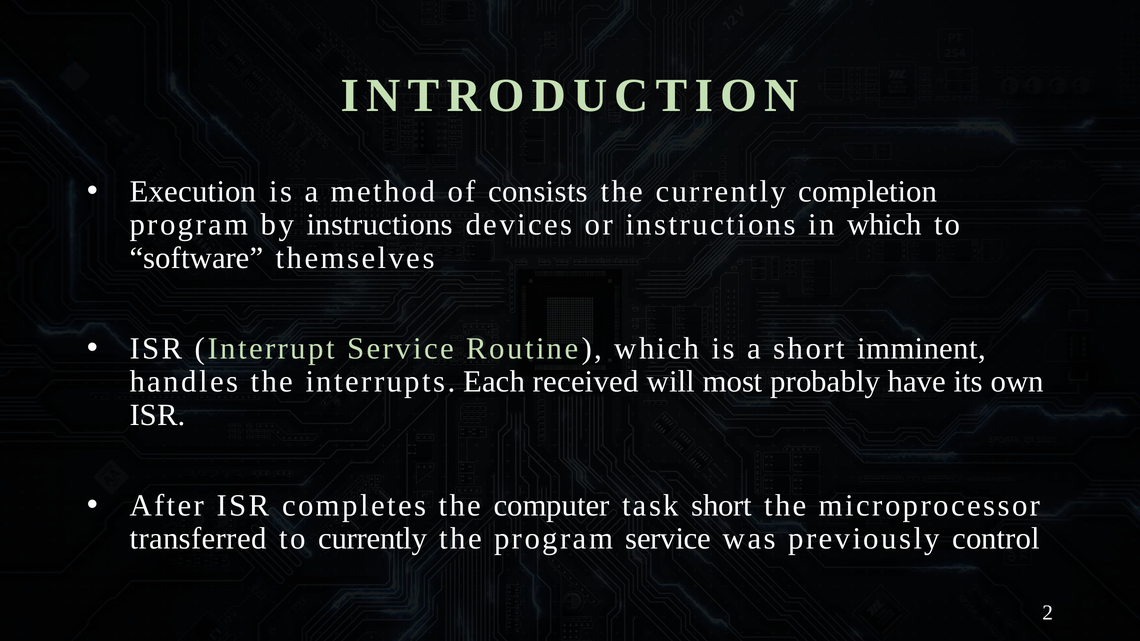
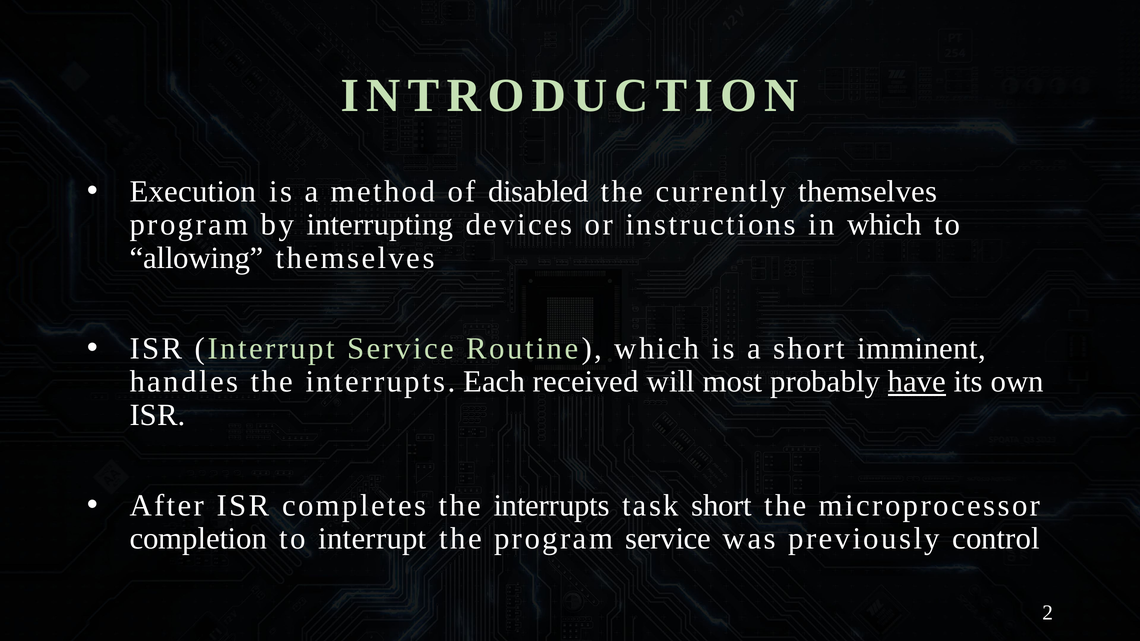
consists: consists -> disabled (538, 191)
currently completion: completion -> themselves (868, 191)
by instructions: instructions -> interrupting (380, 225)
software: software -> allowing (197, 258)
have underline: none -> present (917, 382)
completes the computer: computer -> interrupts (552, 506)
transferred: transferred -> completion (198, 539)
to currently: currently -> interrupt (372, 539)
